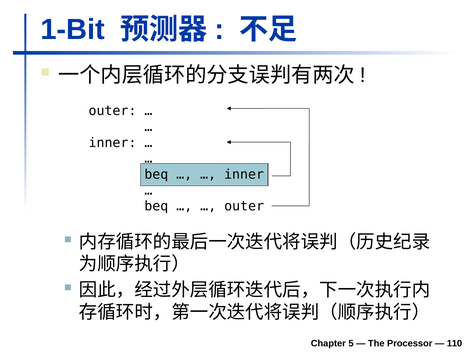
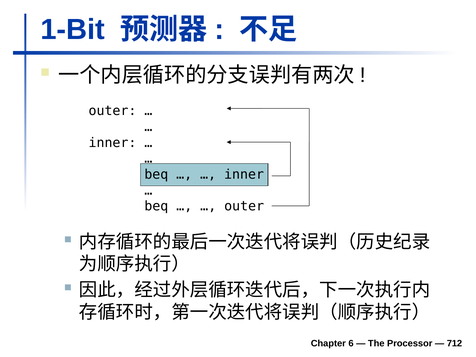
5: 5 -> 6 (351, 344)
110: 110 -> 712 (454, 344)
